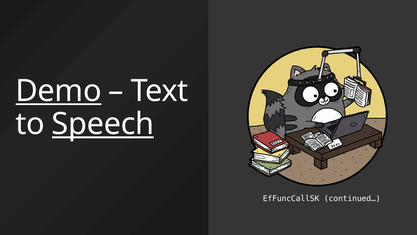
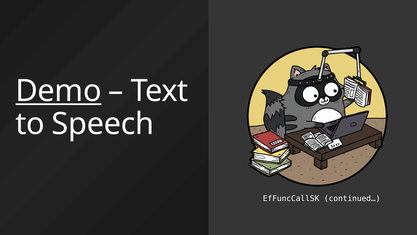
Speech underline: present -> none (103, 124)
